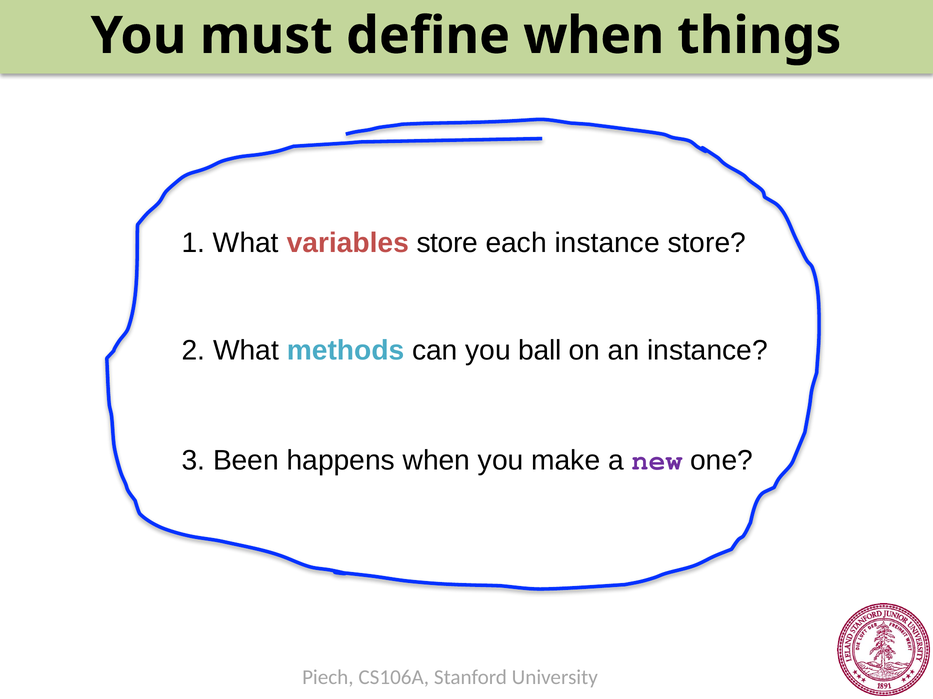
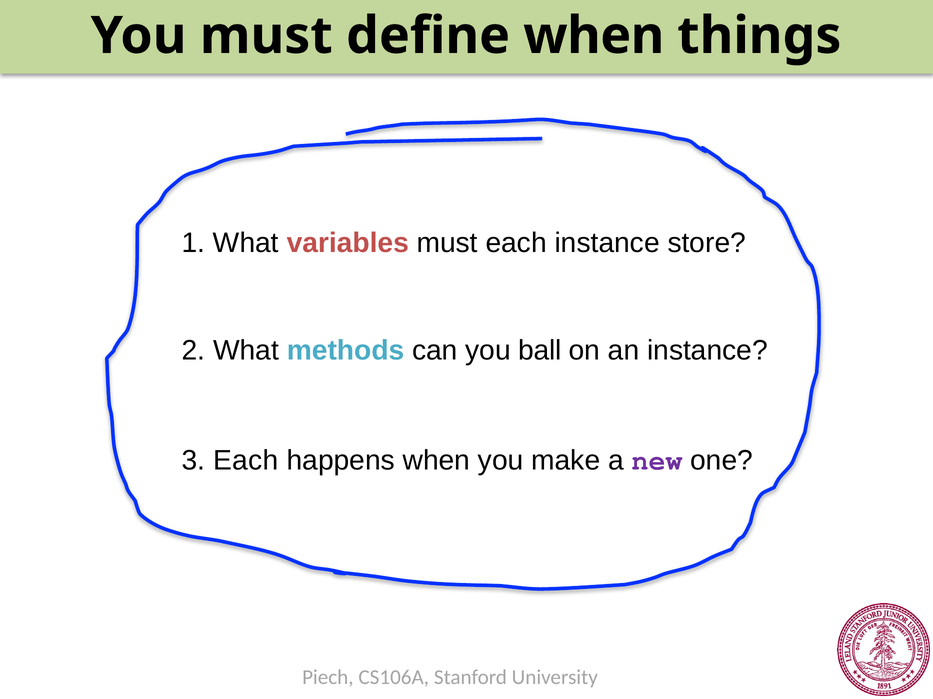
variables store: store -> must (447, 243)
3 Been: Been -> Each (246, 461)
